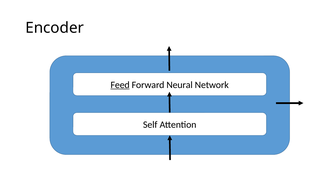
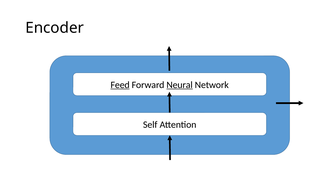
Neural underline: none -> present (180, 85)
